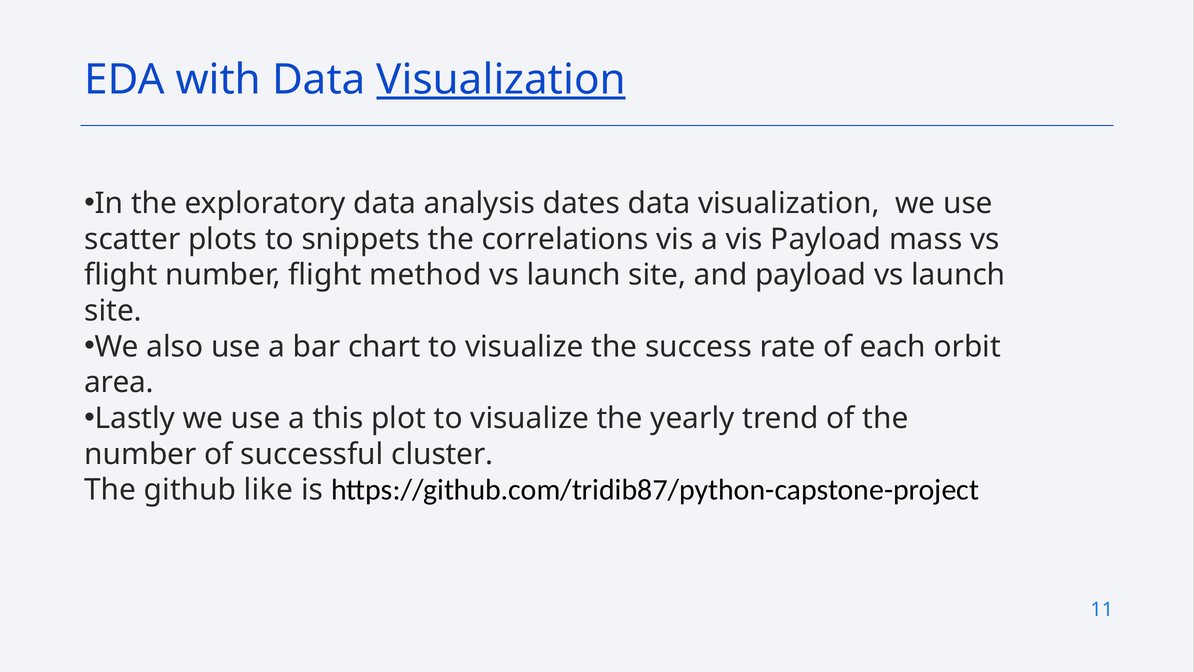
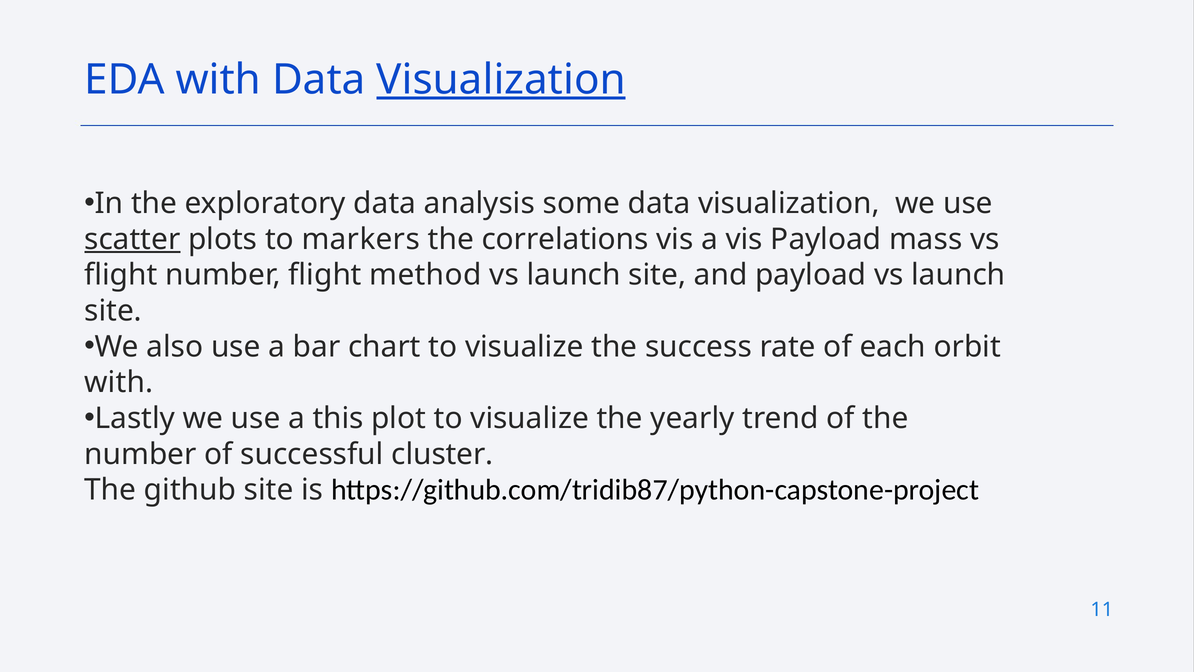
dates: dates -> some (581, 203)
scatter underline: none -> present (132, 239)
snippets: snippets -> markers (361, 239)
area: area -> with (119, 382)
github like: like -> site (269, 490)
